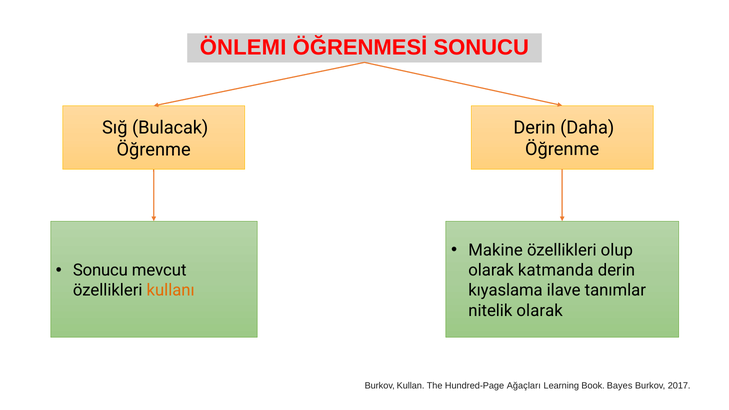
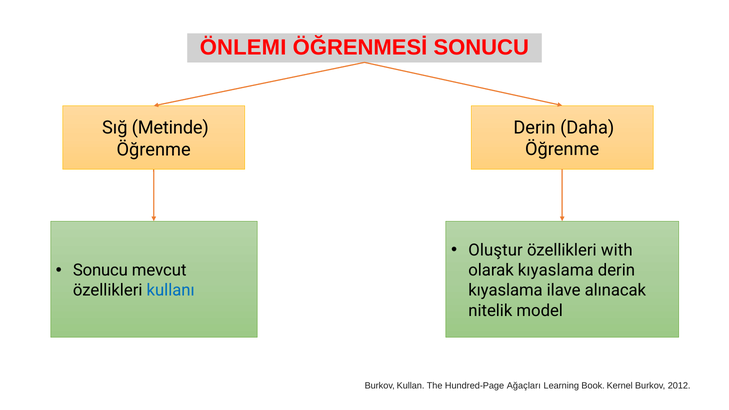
Bulacak: Bulacak -> Metinde (170, 128)
Makine: Makine -> Oluştur (496, 250)
olup: olup -> with (617, 250)
olarak katmanda: katmanda -> kıyaslama (556, 270)
kullanı colour: orange -> blue (171, 291)
tanımlar: tanımlar -> alınacak (615, 291)
nitelik olarak: olarak -> model (540, 311)
Bayes: Bayes -> Kernel (620, 386)
2017: 2017 -> 2012 (679, 386)
